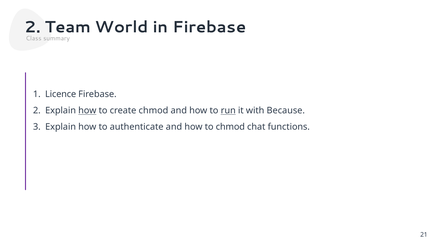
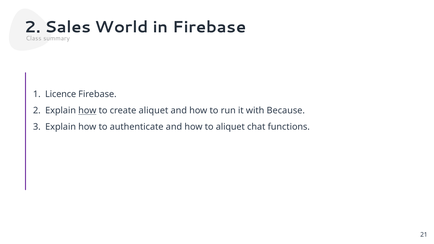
Team: Team -> Sales (68, 27)
create chmod: chmod -> aliquet (153, 111)
run underline: present -> none (228, 111)
to chmod: chmod -> aliquet (230, 127)
